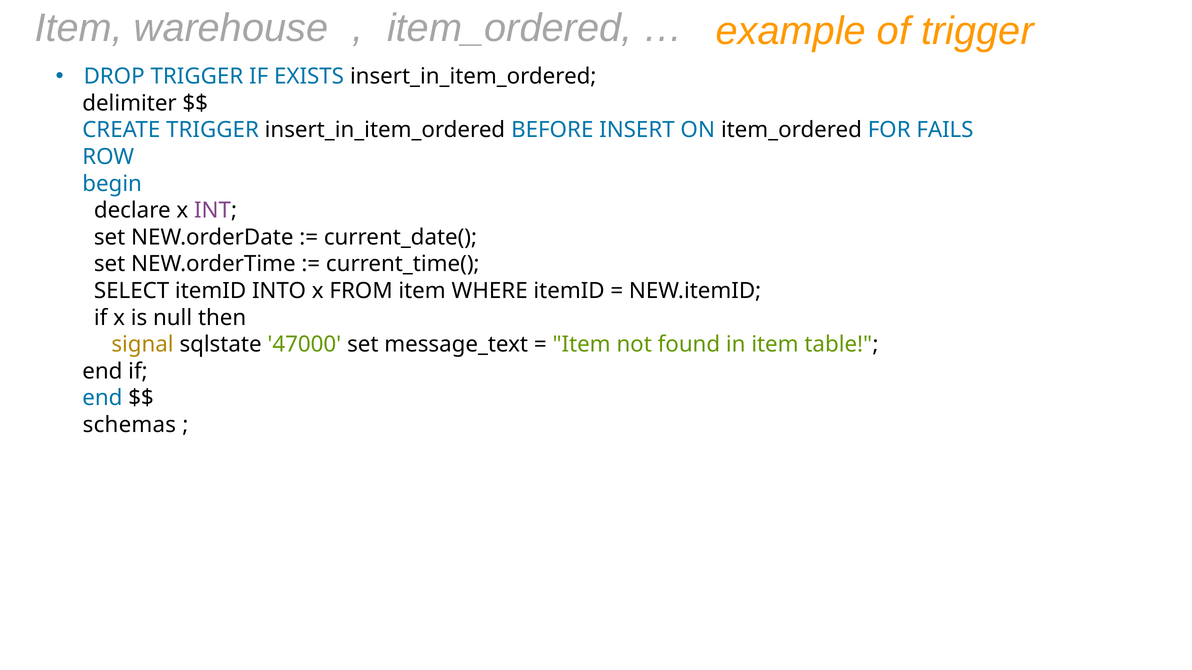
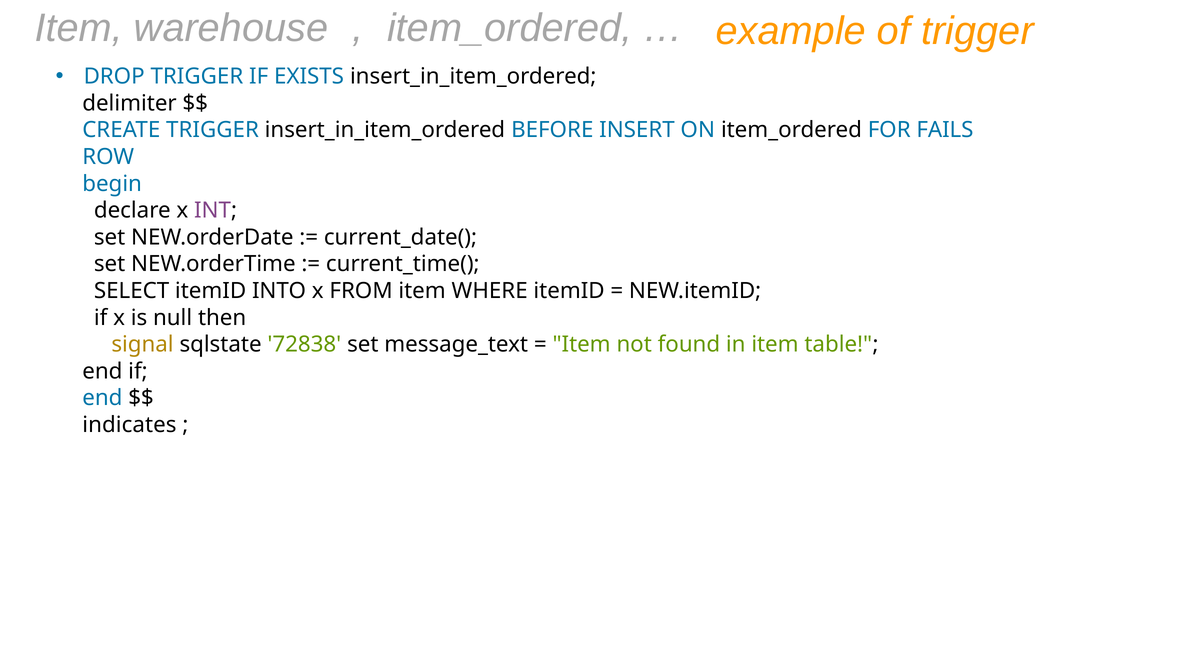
47000: 47000 -> 72838 (304, 345)
schemas: schemas -> indicates (129, 425)
